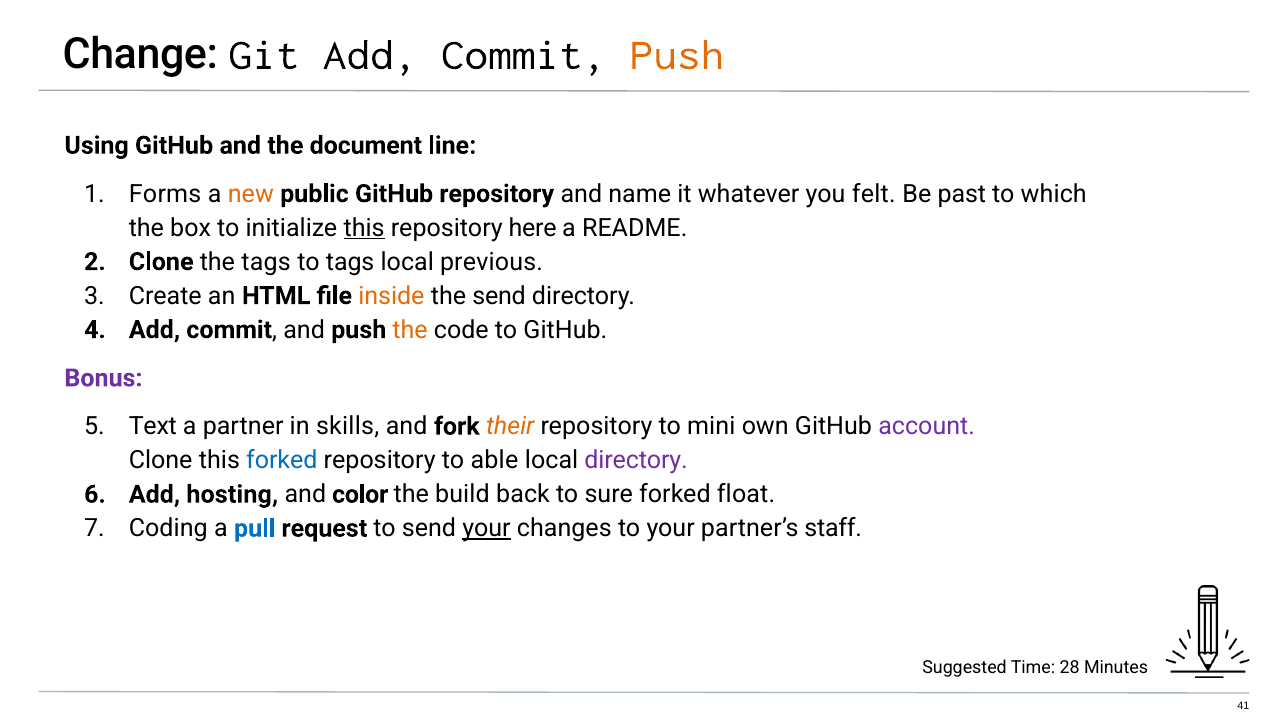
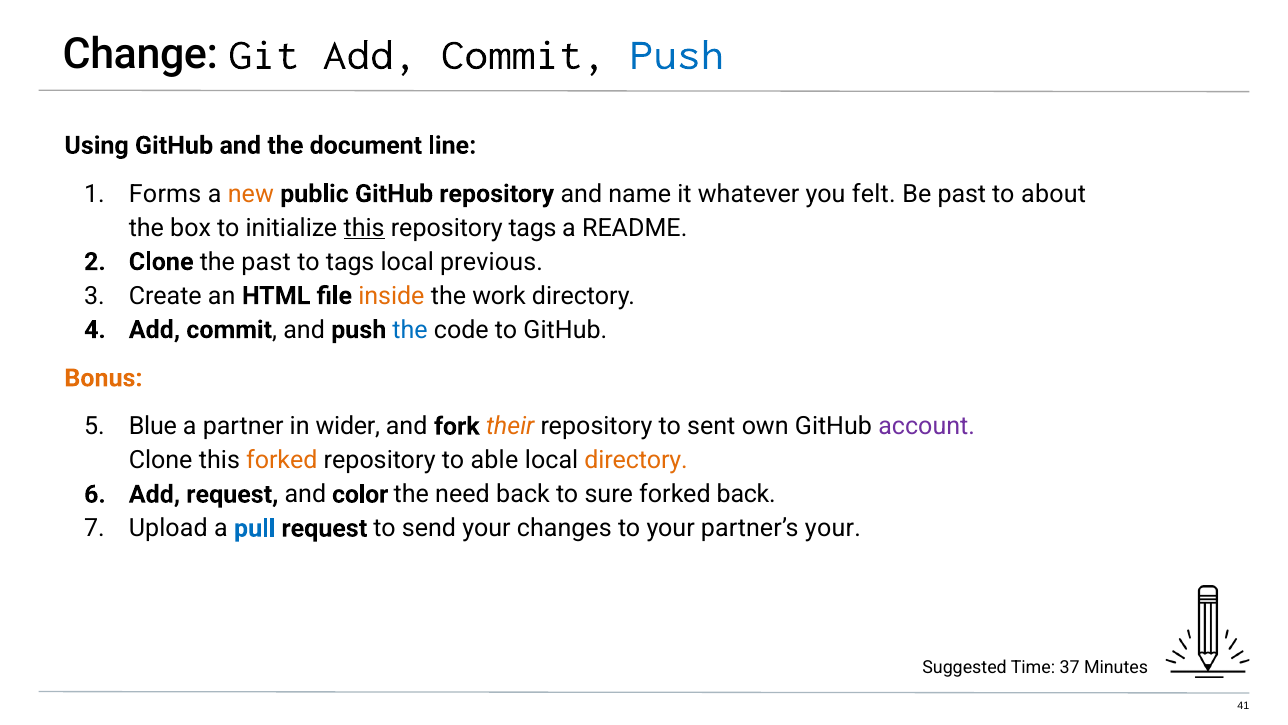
Push colour: orange -> blue (677, 55)
which: which -> about (1054, 194)
repository here: here -> tags (533, 228)
the tags: tags -> past (266, 262)
the send: send -> work (499, 296)
the colour: orange -> blue (410, 330)
Bonus colour: purple -> orange (103, 378)
Text: Text -> Blue (153, 426)
skills: skills -> wider (348, 426)
mini: mini -> sent (711, 426)
forked colour: blue -> orange (282, 460)
directory colour: purple -> orange (636, 460)
Add hosting: hosting -> request (232, 494)
build: build -> need (462, 494)
forked float: float -> back (746, 494)
Coding: Coding -> Upload (168, 528)
your underline: present -> none (486, 528)
partner’s staff: staff -> your (833, 528)
28: 28 -> 37 (1070, 667)
